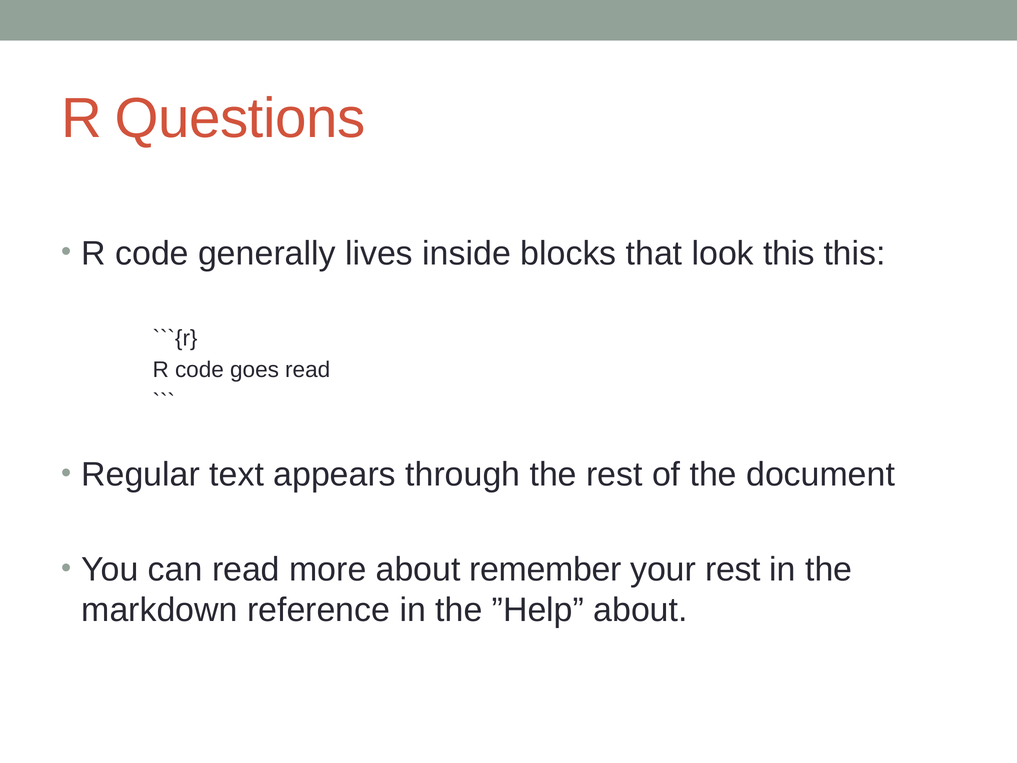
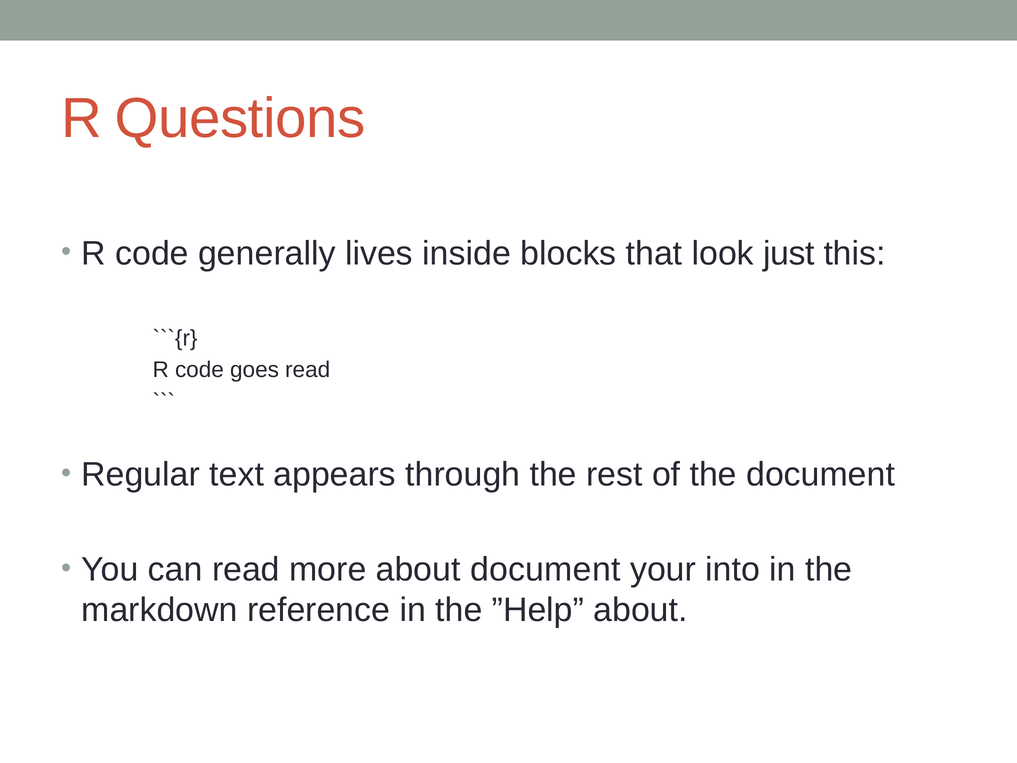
look this: this -> just (789, 253)
about remember: remember -> document (545, 569)
your rest: rest -> into (733, 569)
